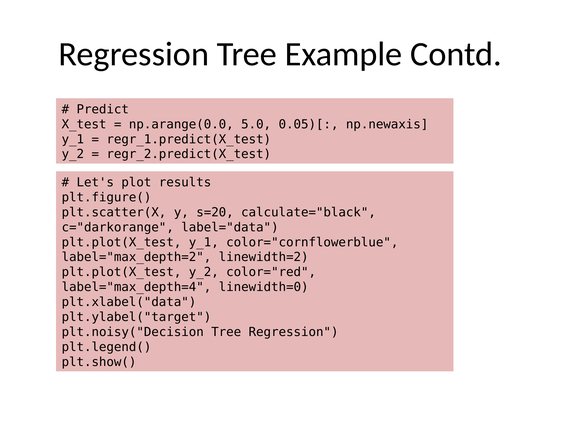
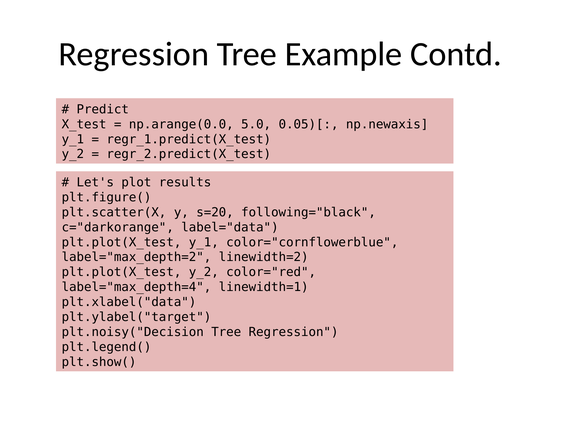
calculate="black: calculate="black -> following="black (309, 212)
linewidth=0: linewidth=0 -> linewidth=1 (264, 287)
